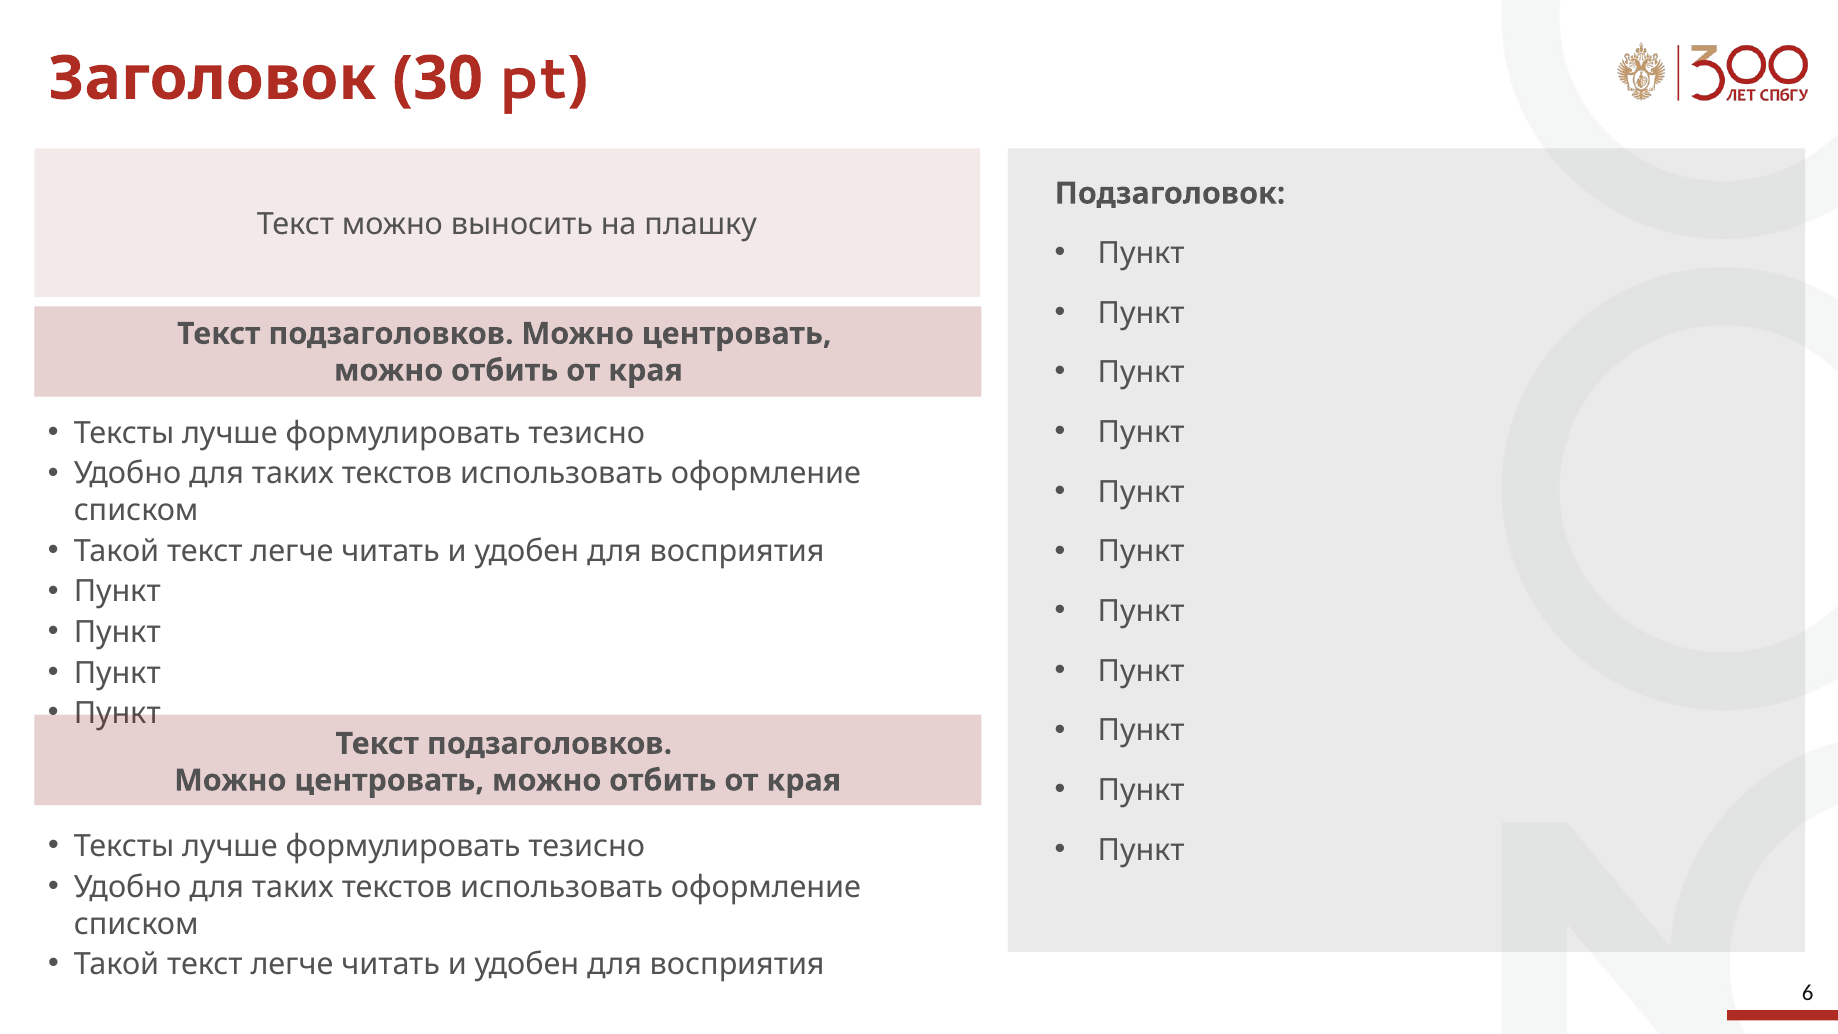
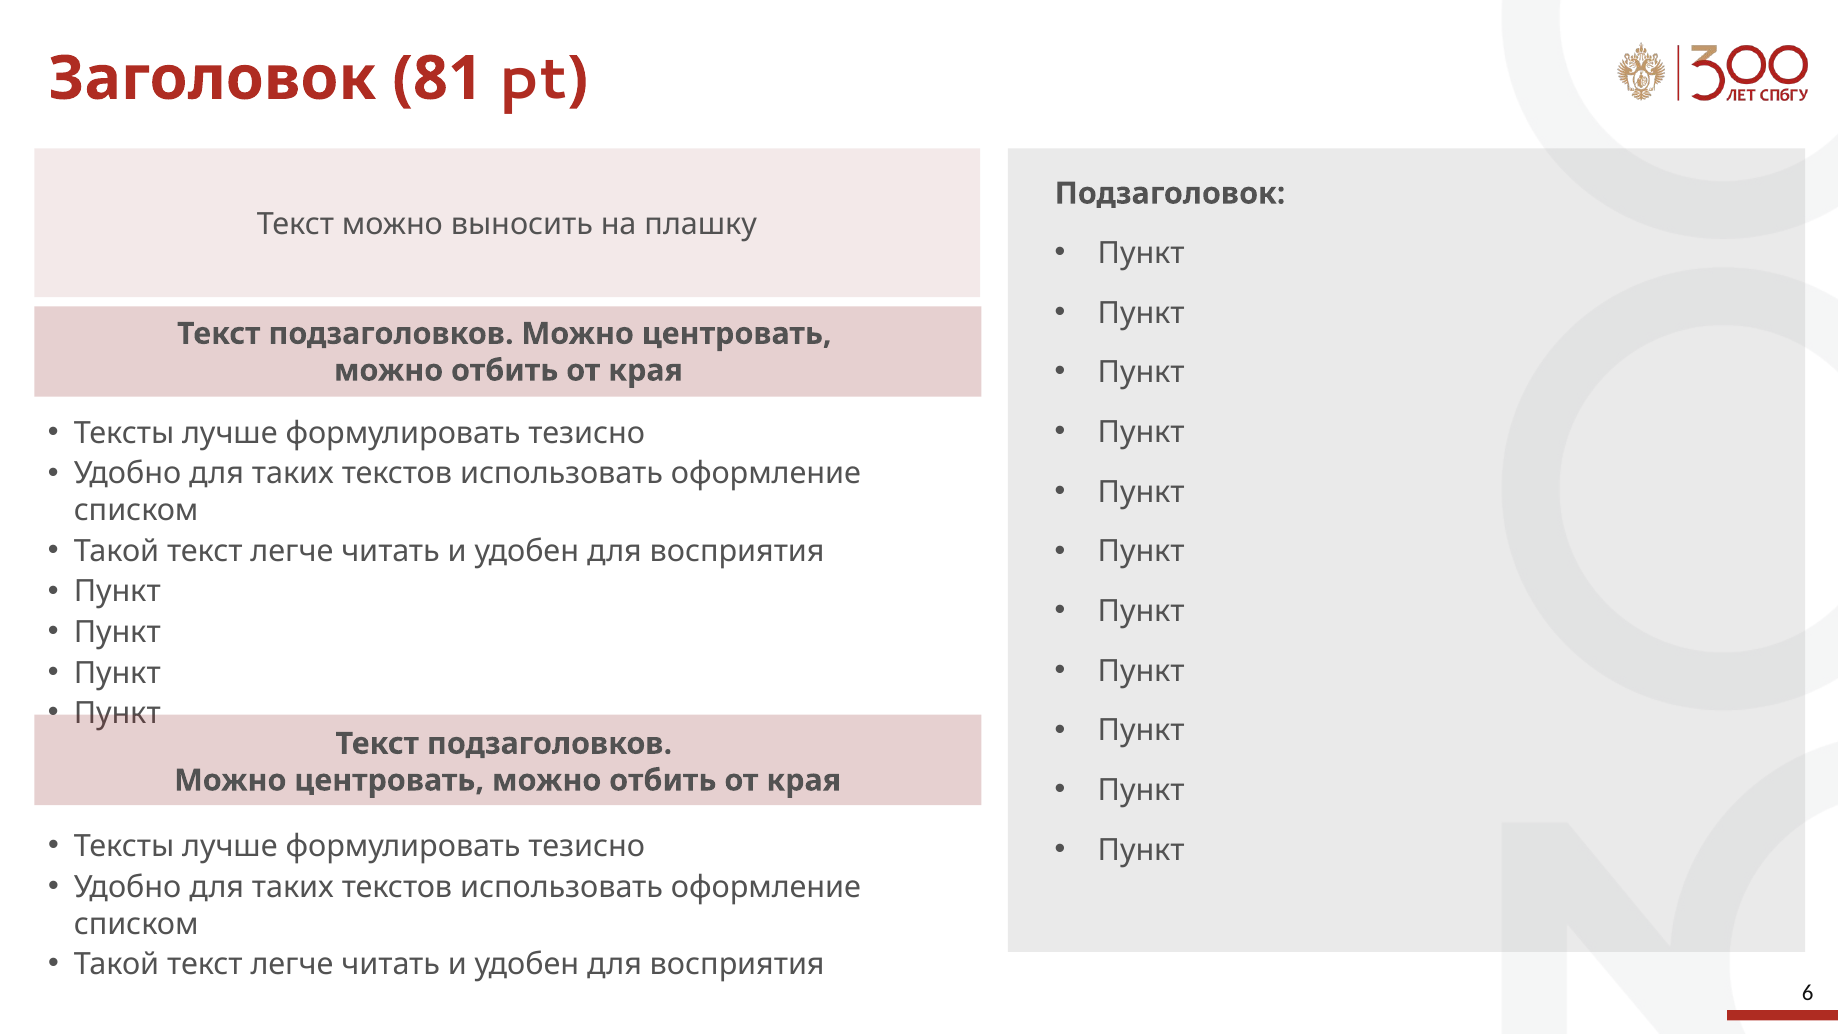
30: 30 -> 81 (438, 79)
